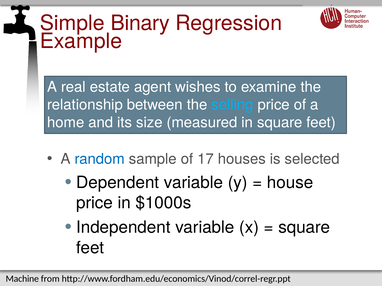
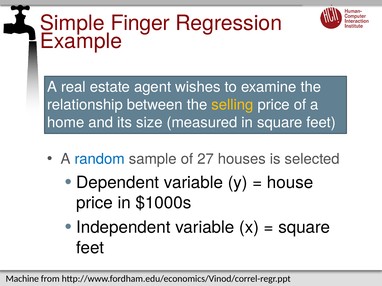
Binary: Binary -> Finger (140, 23)
selling colour: light blue -> yellow (232, 105)
17: 17 -> 27 (206, 159)
